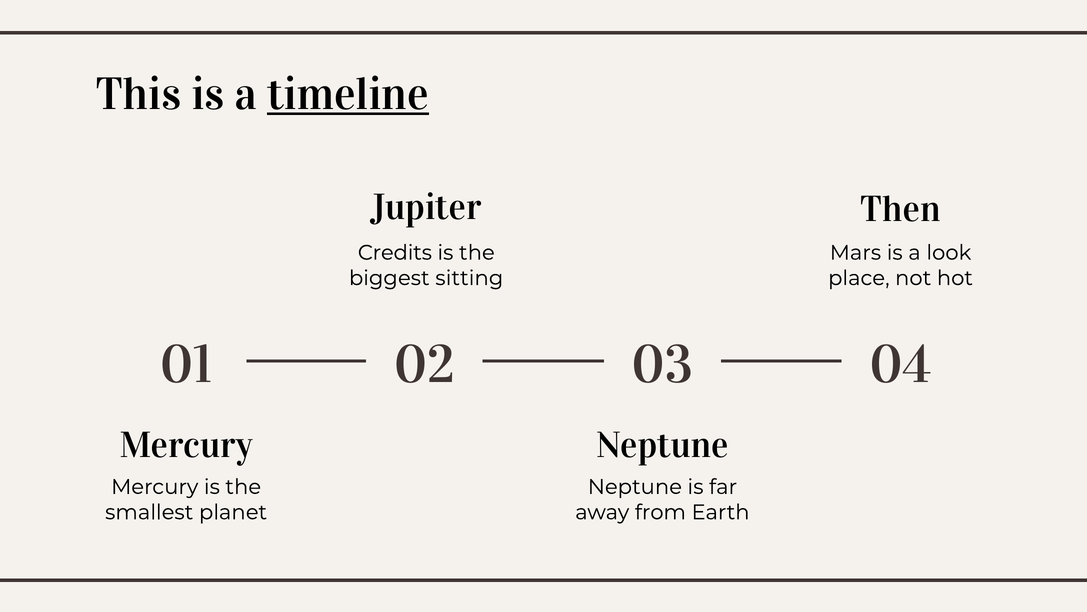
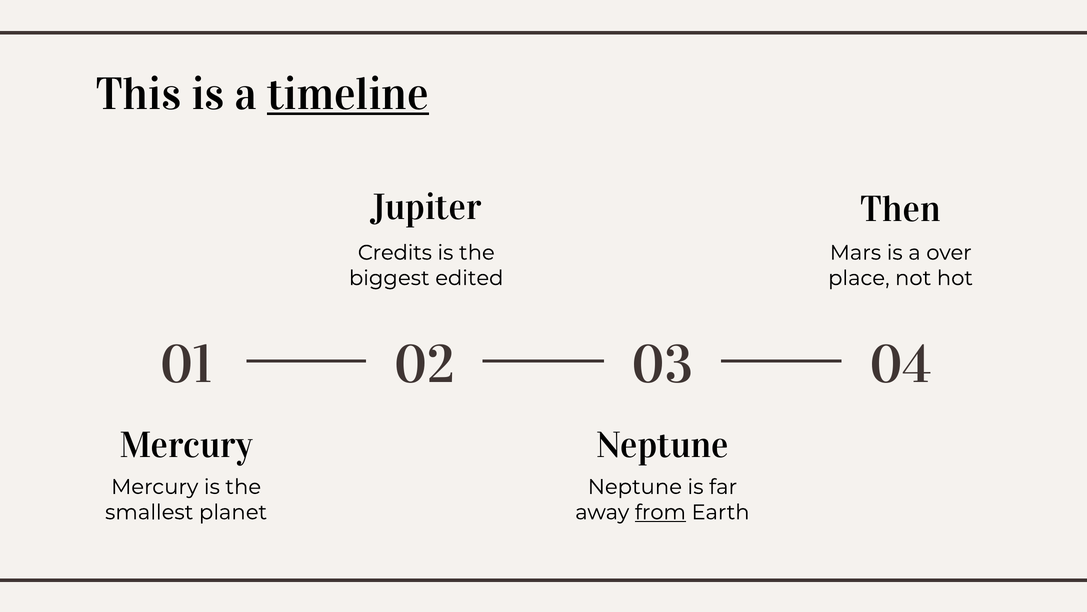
look: look -> over (949, 252)
sitting: sitting -> edited (469, 278)
from underline: none -> present (660, 512)
